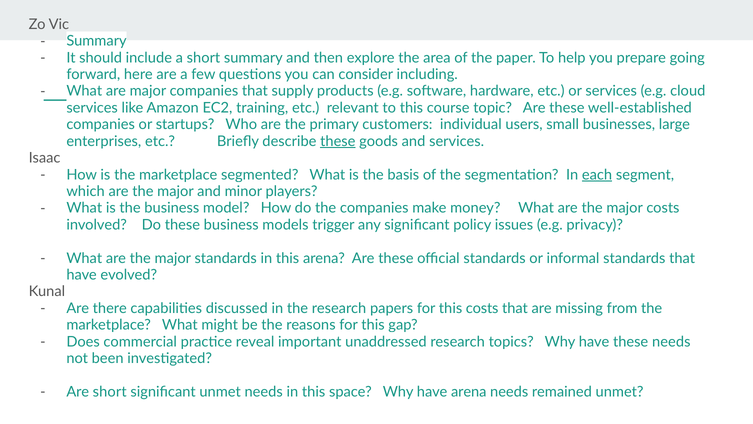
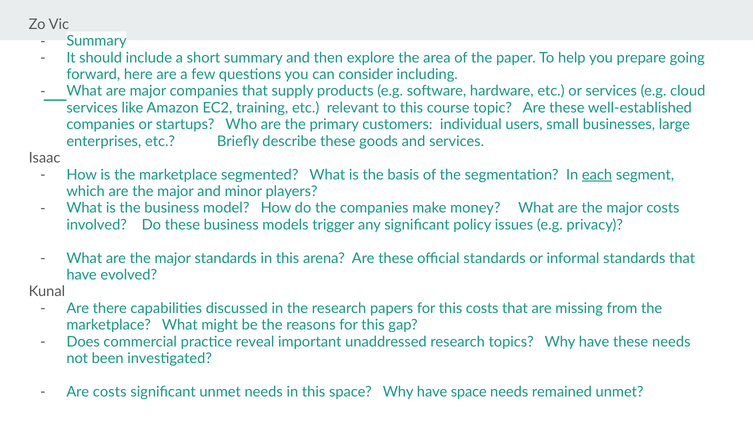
these underline: present -> none (338, 141)
Are short: short -> costs (110, 391)
have arena: arena -> space (469, 391)
